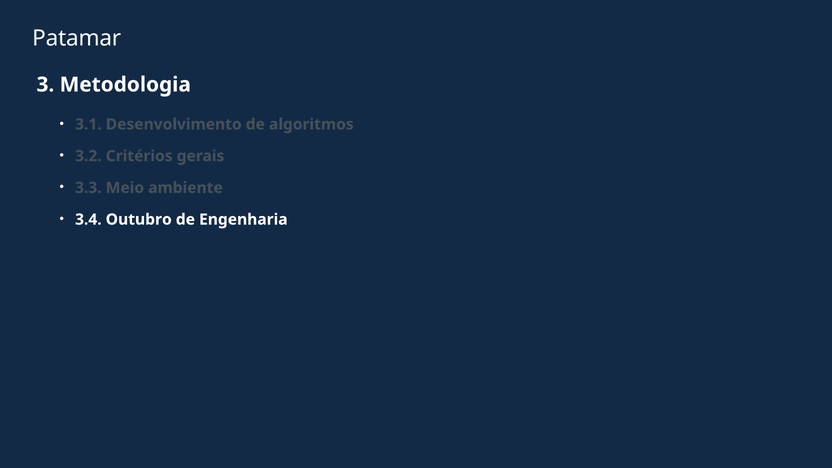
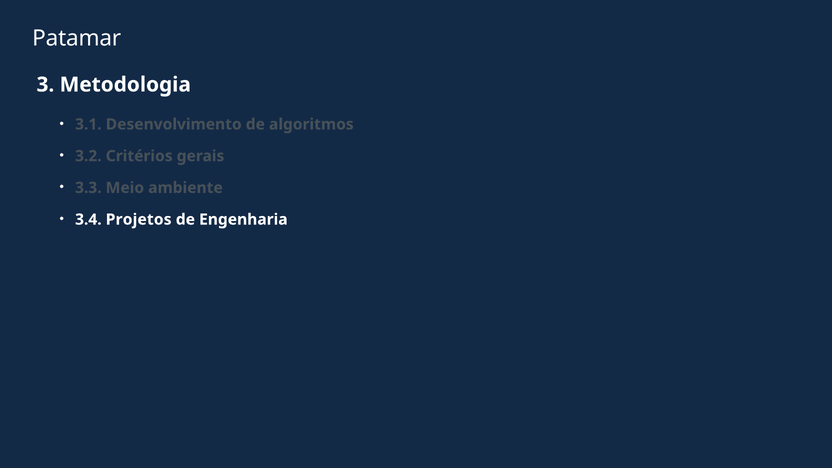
Outubro: Outubro -> Projetos (139, 219)
